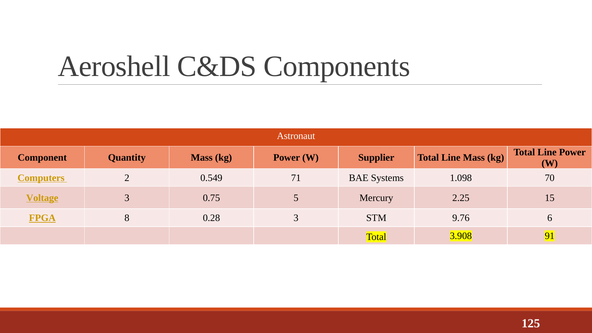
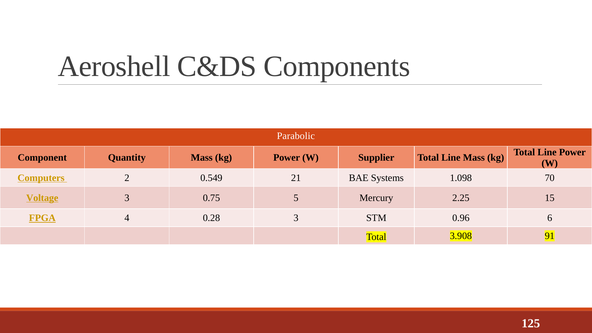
Astronaut: Astronaut -> Parabolic (296, 136)
71: 71 -> 21 (296, 178)
8: 8 -> 4 (127, 218)
9.76: 9.76 -> 0.96 (461, 218)
